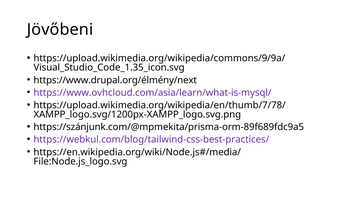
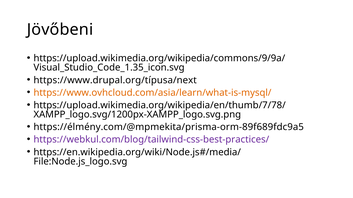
https://www.drupal.org/élmény/next: https://www.drupal.org/élmény/next -> https://www.drupal.org/típusa/next (115, 80)
https://www.ovhcloud.com/asia/learn/what-is-mysql/ colour: purple -> orange (152, 93)
https://szánjunk.com/@mpmekita/prisma-orm-89f689fdc9a5: https://szánjunk.com/@mpmekita/prisma-orm-89f689fdc9a5 -> https://élmény.com/@mpmekita/prisma-orm-89f689fdc9a5 (169, 127)
